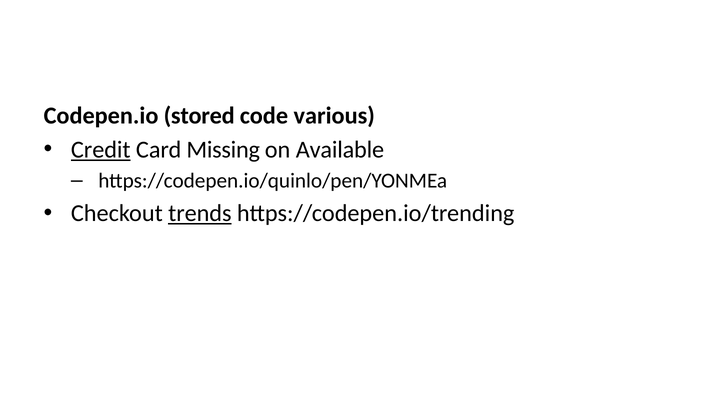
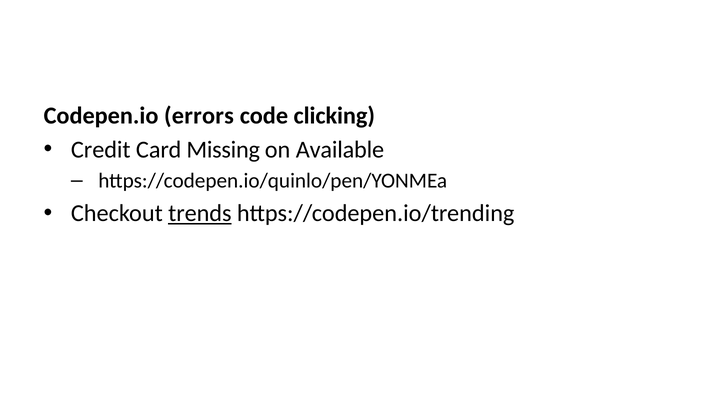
stored: stored -> errors (199, 115)
various: various -> clicking (334, 115)
Credit underline: present -> none (101, 149)
